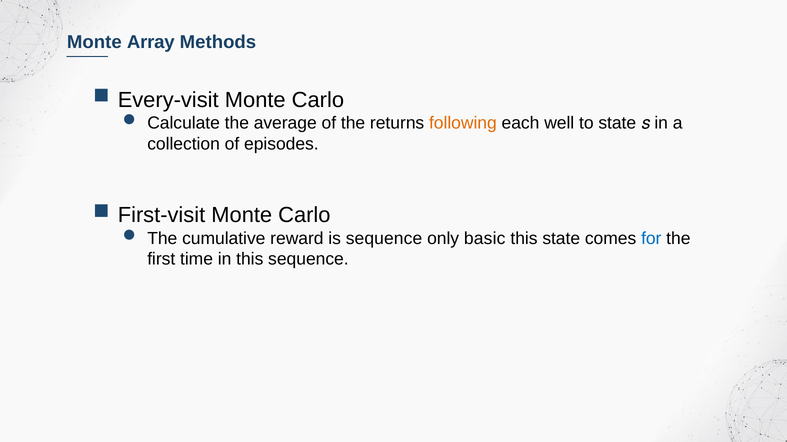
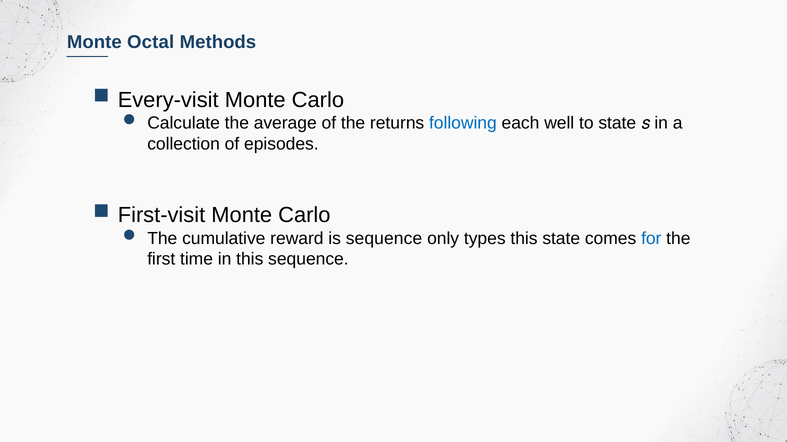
Array: Array -> Octal (151, 42)
following colour: orange -> blue (463, 123)
basic: basic -> types (485, 239)
